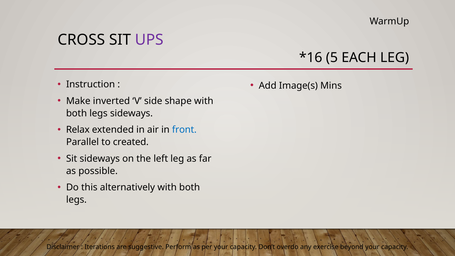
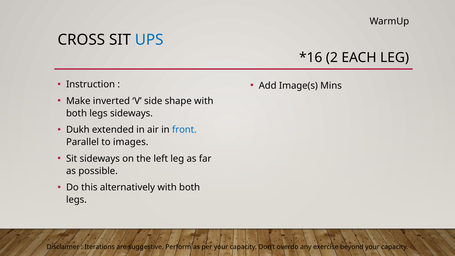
UPS colour: purple -> blue (149, 40)
5: 5 -> 2 (332, 58)
Relax: Relax -> Dukh (78, 130)
created: created -> images (131, 142)
